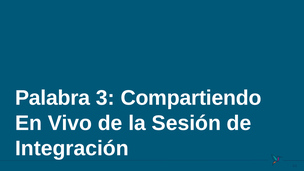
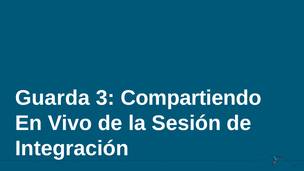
Palabra: Palabra -> Guarda (52, 98)
